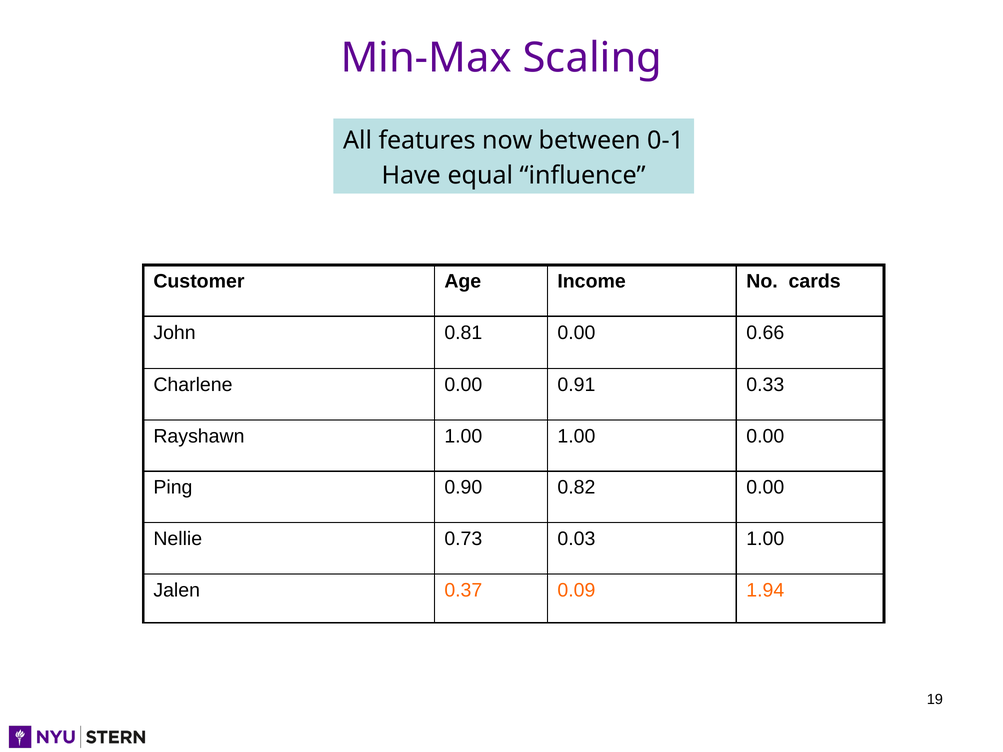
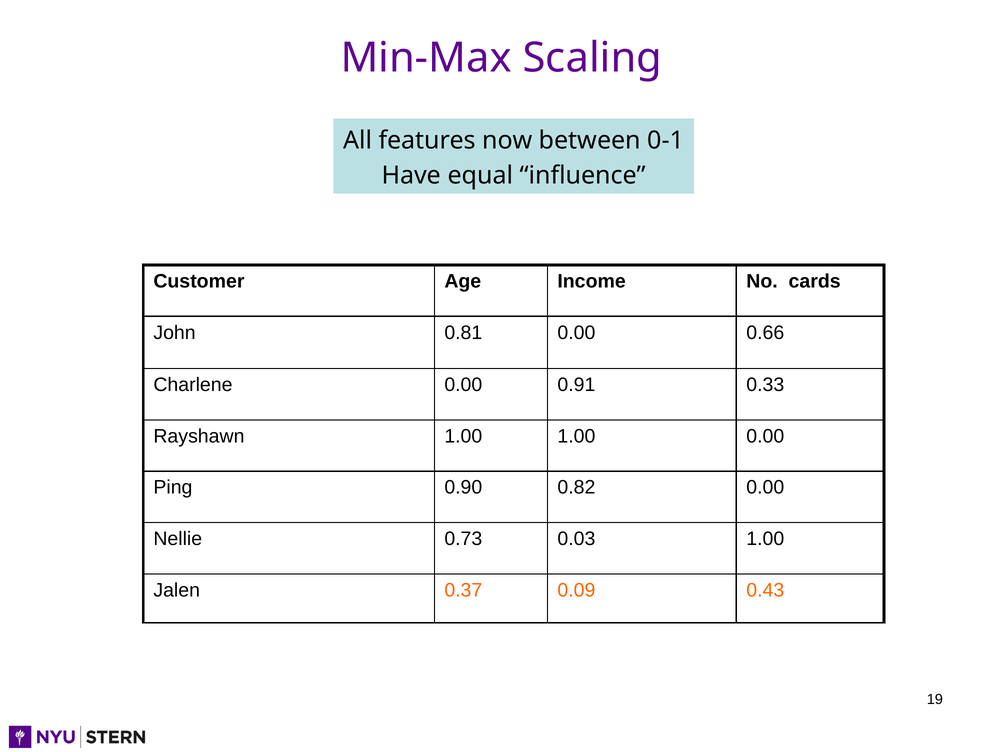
1.94: 1.94 -> 0.43 (765, 590)
